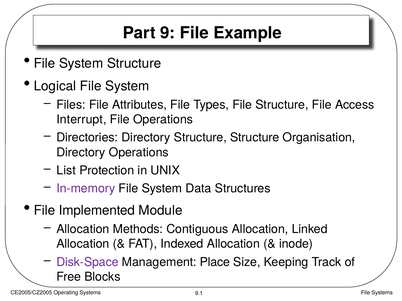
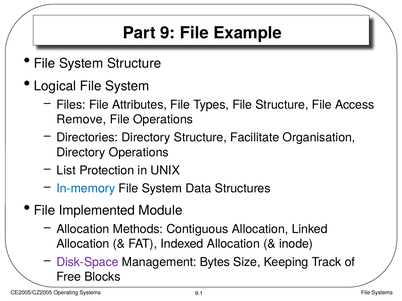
Interrupt: Interrupt -> Remove (81, 120)
Structure Structure: Structure -> Facilitate (255, 138)
In-memory colour: purple -> blue (86, 189)
Place: Place -> Bytes (215, 262)
